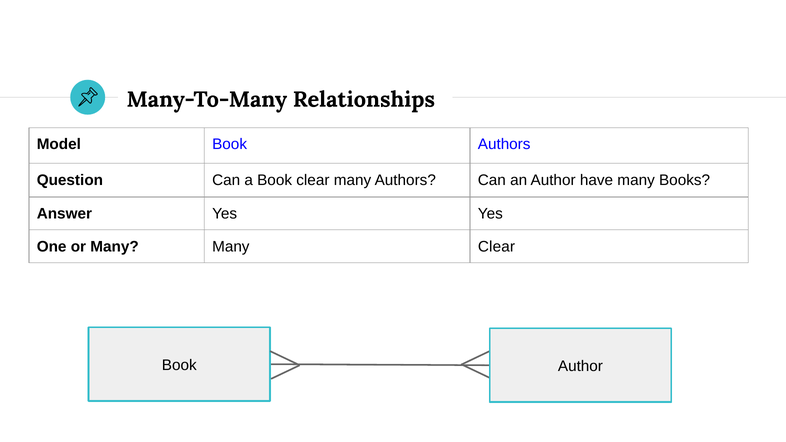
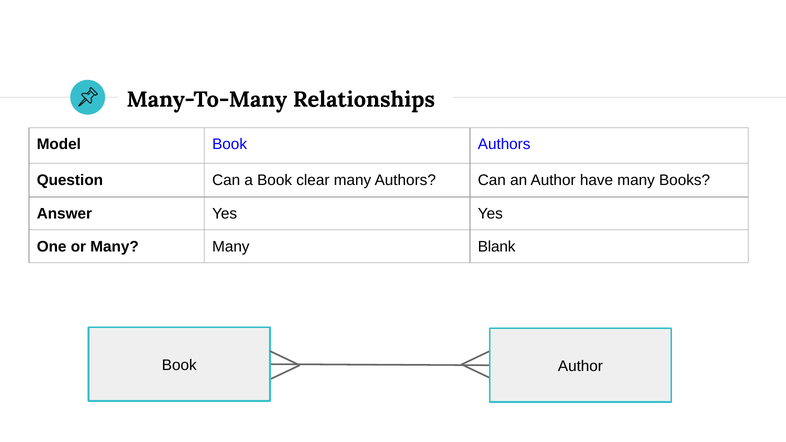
Many Clear: Clear -> Blank (497, 247)
